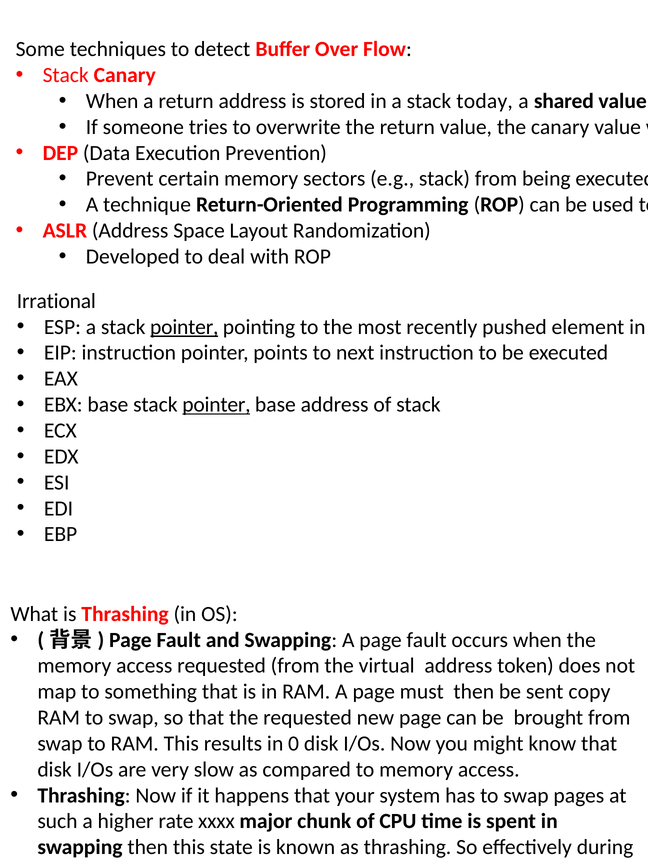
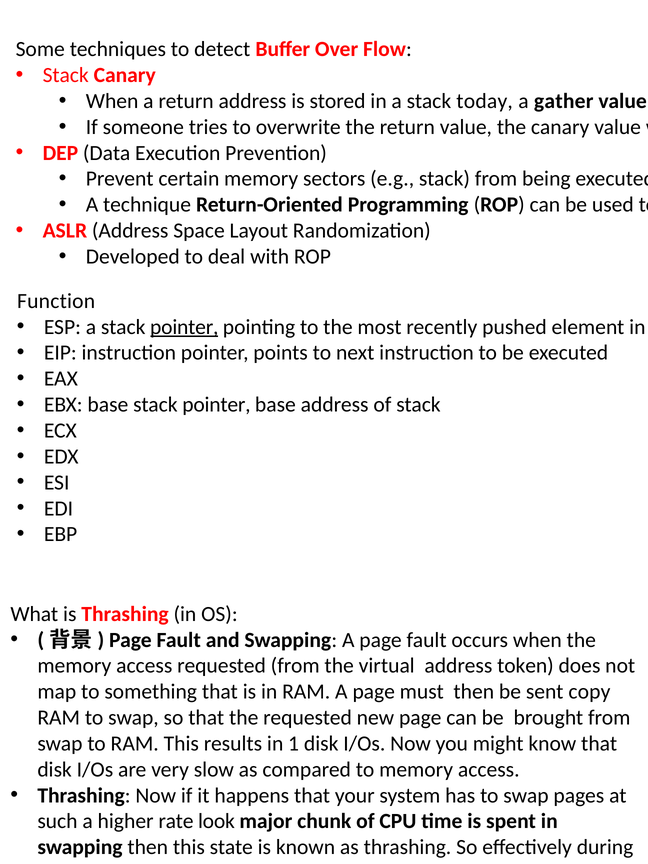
shared: shared -> gather (564, 101)
Irrational: Irrational -> Function (56, 301)
pointer underline: present -> none (216, 405)
0: 0 -> 1 (294, 744)
xxxx: xxxx -> look (216, 821)
